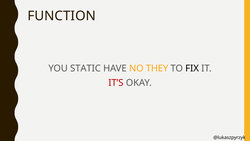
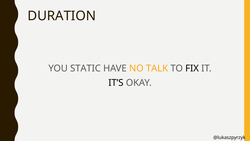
FUNCTION: FUNCTION -> DURATION (62, 16)
THEY: THEY -> TALK (157, 68)
IT’S colour: red -> black (116, 82)
